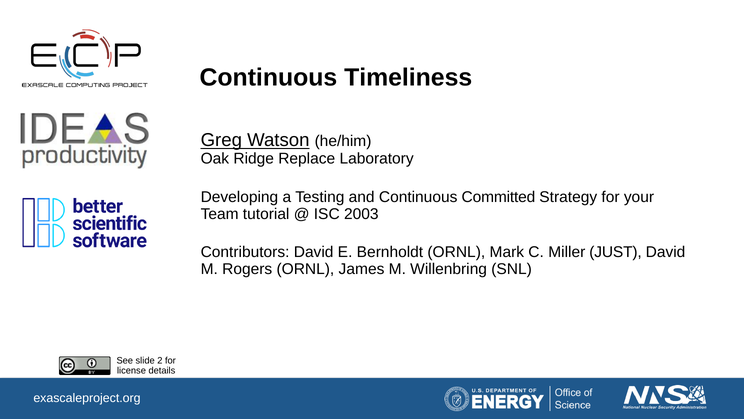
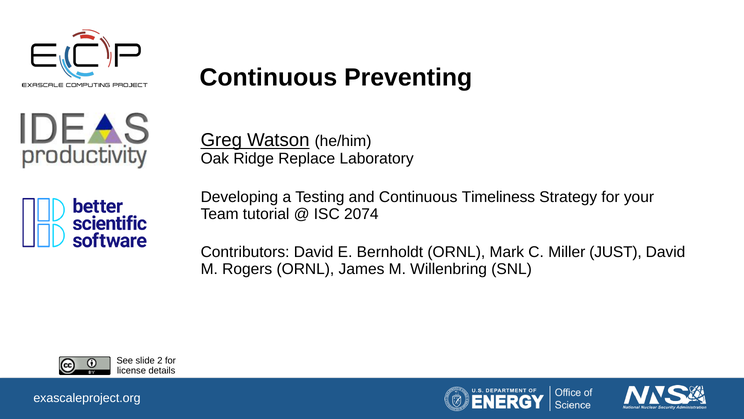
Timeliness: Timeliness -> Preventing (408, 78)
Committed: Committed -> Timeliness (498, 197)
2003: 2003 -> 2074 (361, 214)
